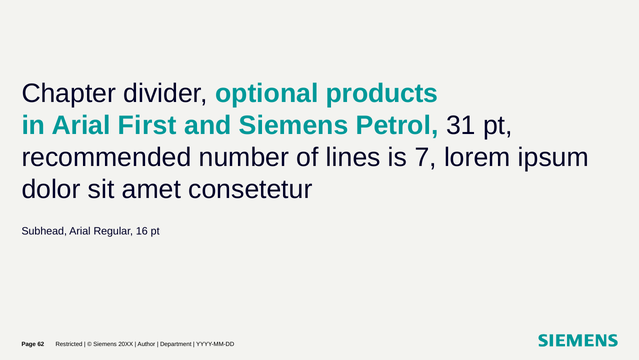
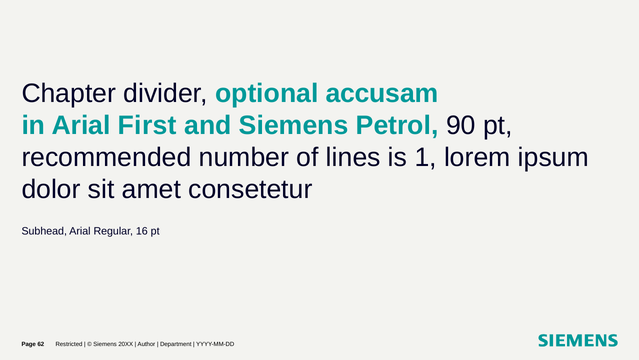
products: products -> accusam (382, 93)
31: 31 -> 90 (461, 125)
7: 7 -> 1 (426, 157)
